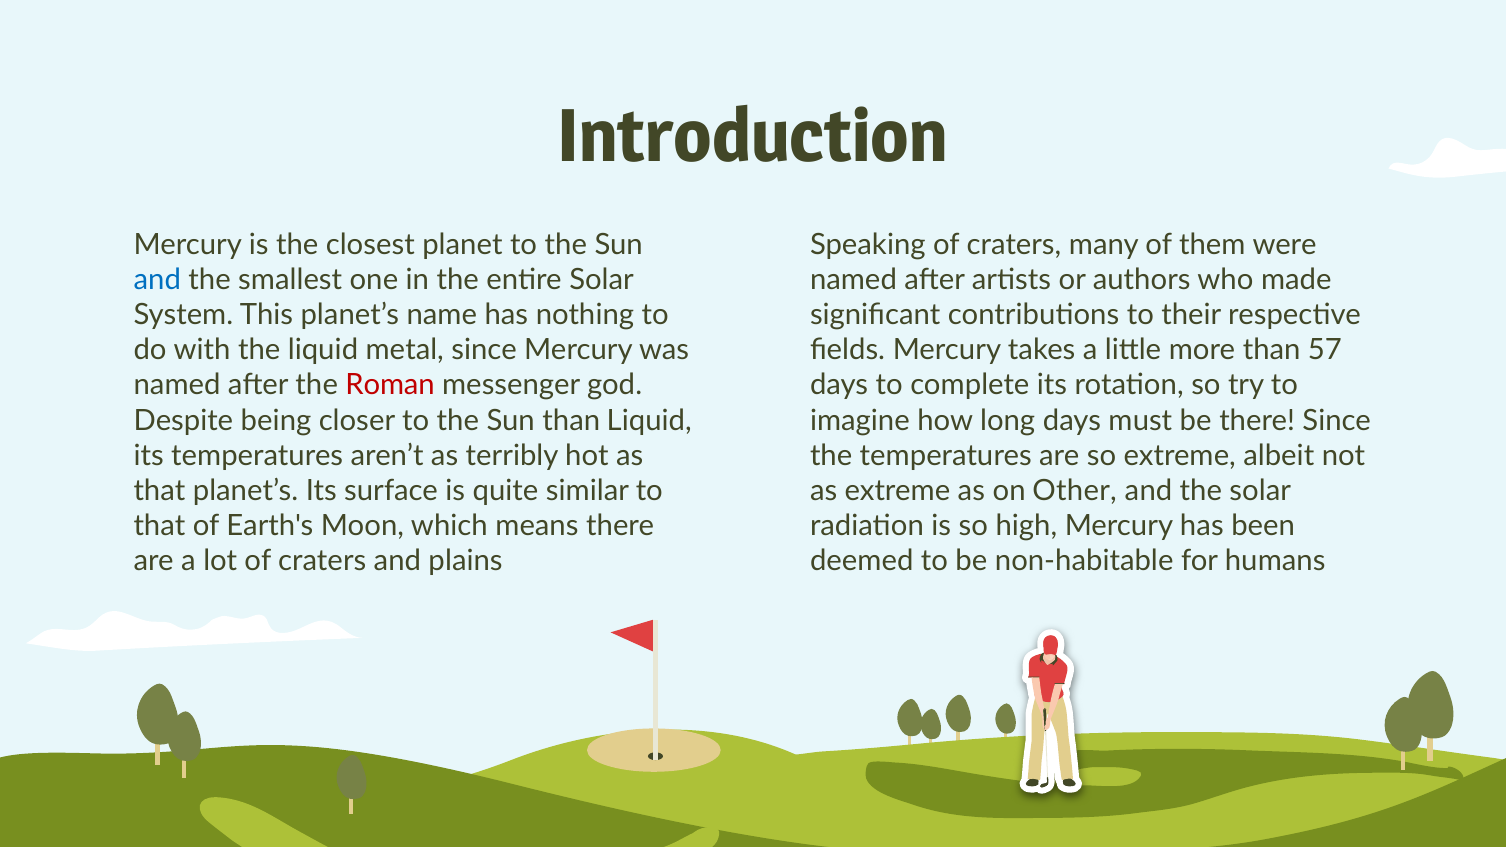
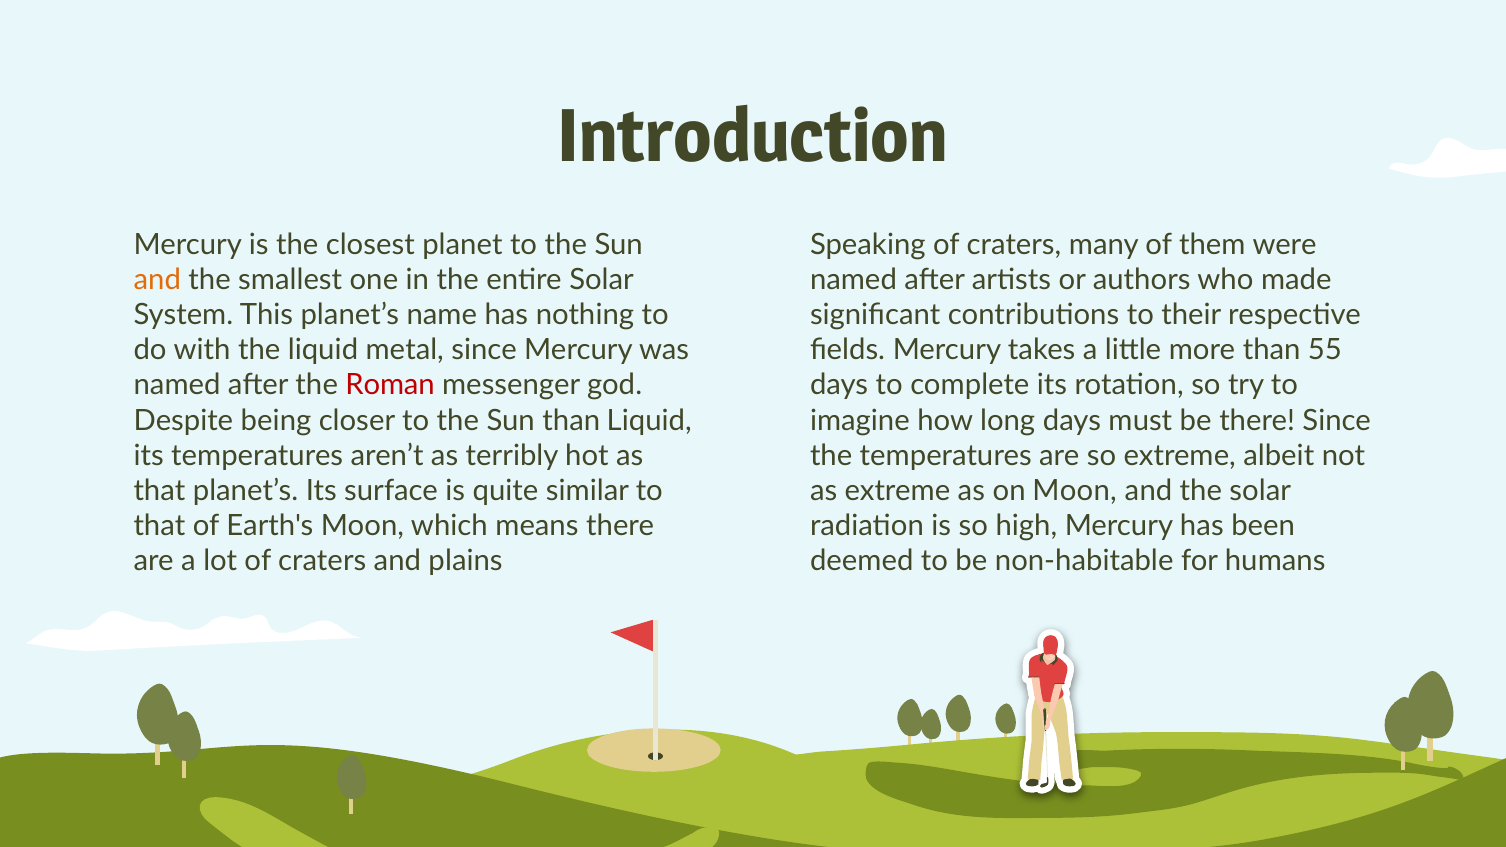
and colour: blue -> orange (157, 280)
57: 57 -> 55 (1325, 350)
on Other: Other -> Moon (1075, 491)
